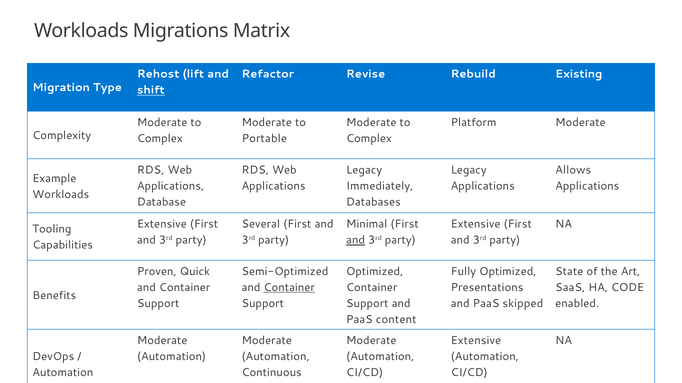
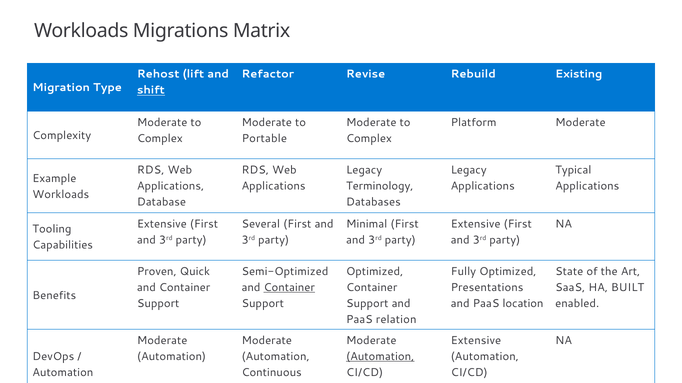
Allows: Allows -> Typical (573, 170)
Immediately: Immediately -> Terminology (380, 186)
and underline: present -> none (356, 240)
CODE: CODE -> BUILT (628, 288)
skipped: skipped -> location (523, 304)
content: content -> relation (396, 320)
Automation underline: none -> present (380, 357)
